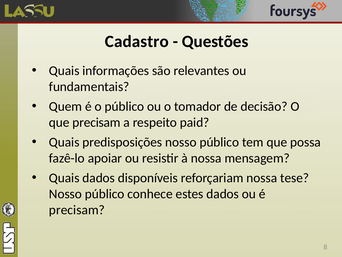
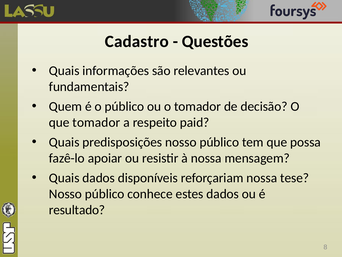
que precisam: precisam -> tomador (96, 122)
precisam: precisam -> resultado (77, 210)
